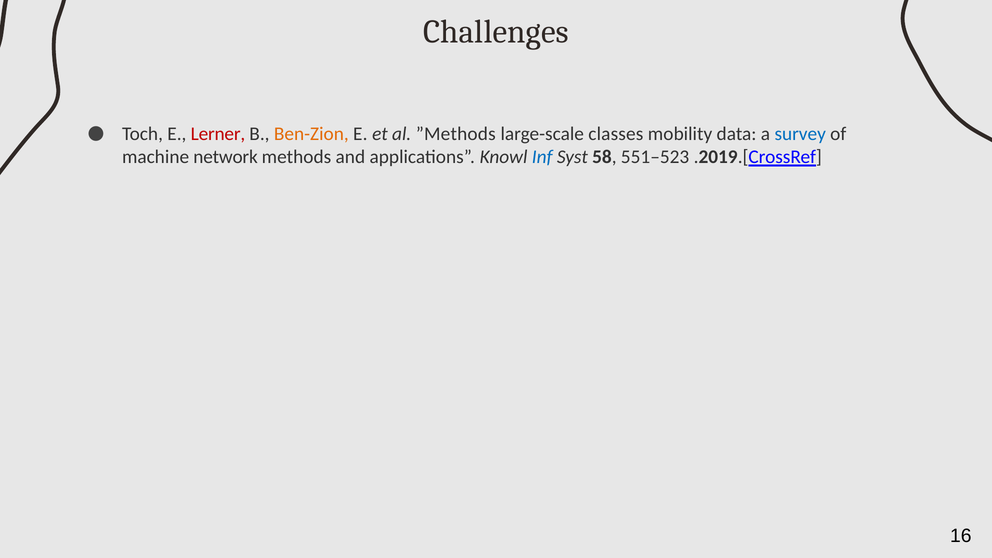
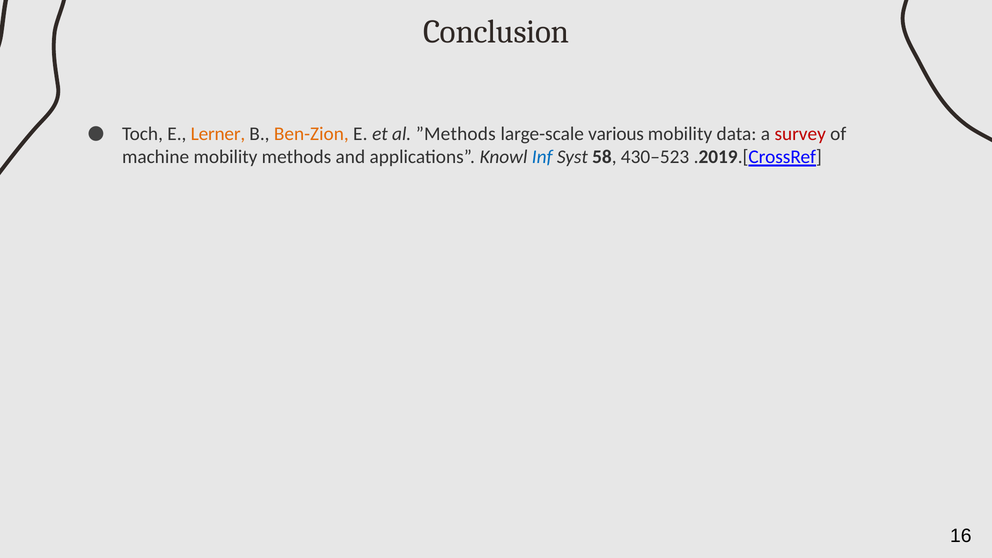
Challenges: Challenges -> Conclusion (496, 32)
Lerner colour: red -> orange (218, 134)
classes: classes -> various (616, 134)
survey colour: blue -> red (800, 134)
machine network: network -> mobility (225, 157)
551–523: 551–523 -> 430–523 (655, 157)
